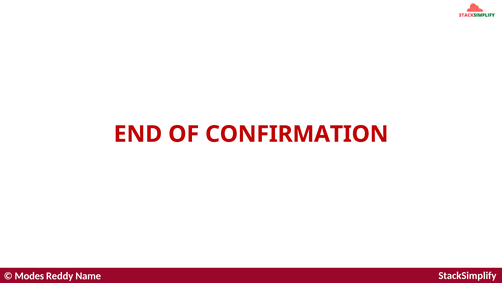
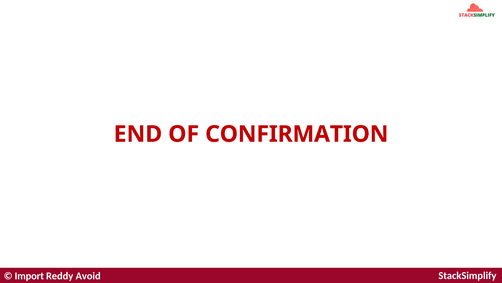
Modes: Modes -> Import (29, 276)
Name: Name -> Avoid (88, 276)
